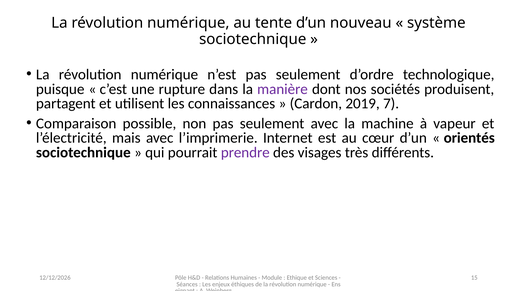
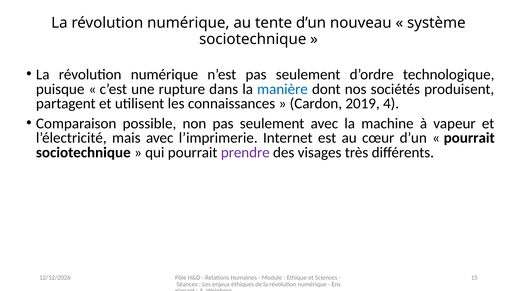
manière colour: purple -> blue (282, 89)
7: 7 -> 4 (391, 104)
orientés: orientés -> pourrait (469, 138)
